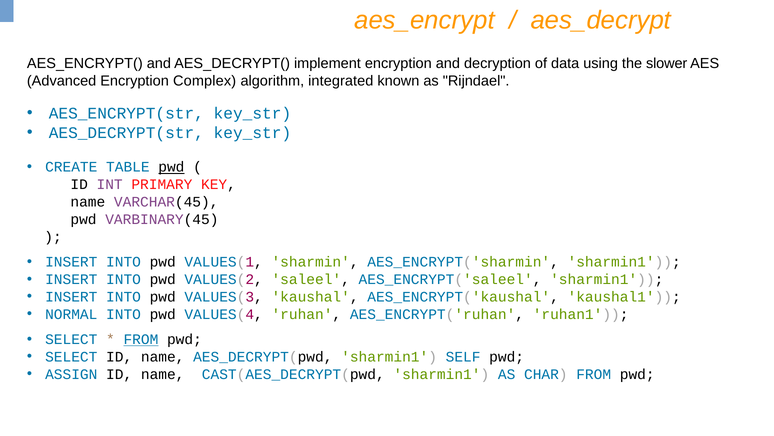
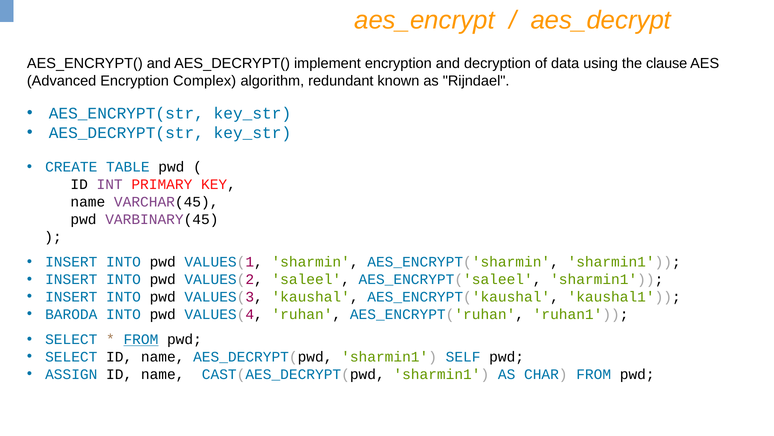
slower: slower -> clause (667, 63)
integrated: integrated -> redundant (341, 81)
pwd underline: present -> none (171, 167)
NORMAL: NORMAL -> BARODA (71, 314)
